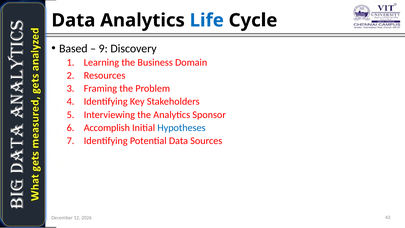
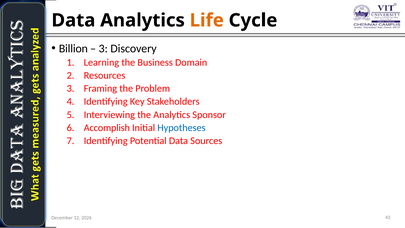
Life colour: blue -> orange (207, 20)
Based: Based -> Billion (73, 48)
9: 9 -> 3 (103, 48)
